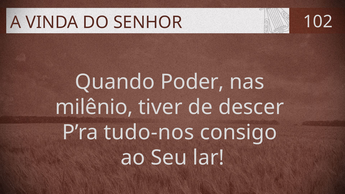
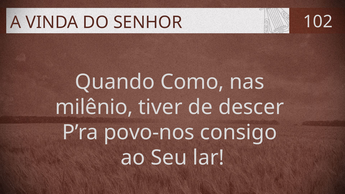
Poder: Poder -> Como (192, 82)
tudo-nos: tudo-nos -> povo-nos (149, 133)
